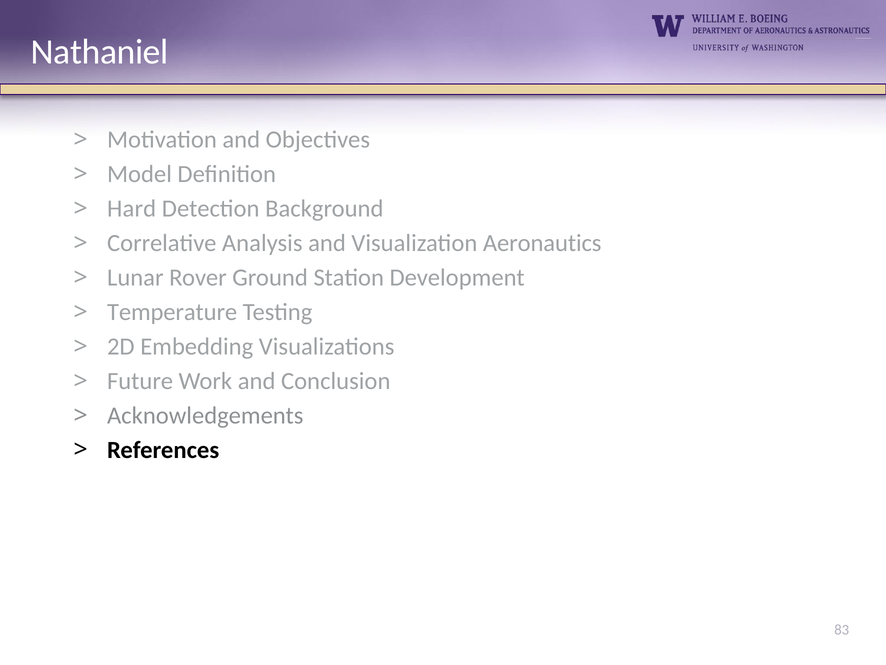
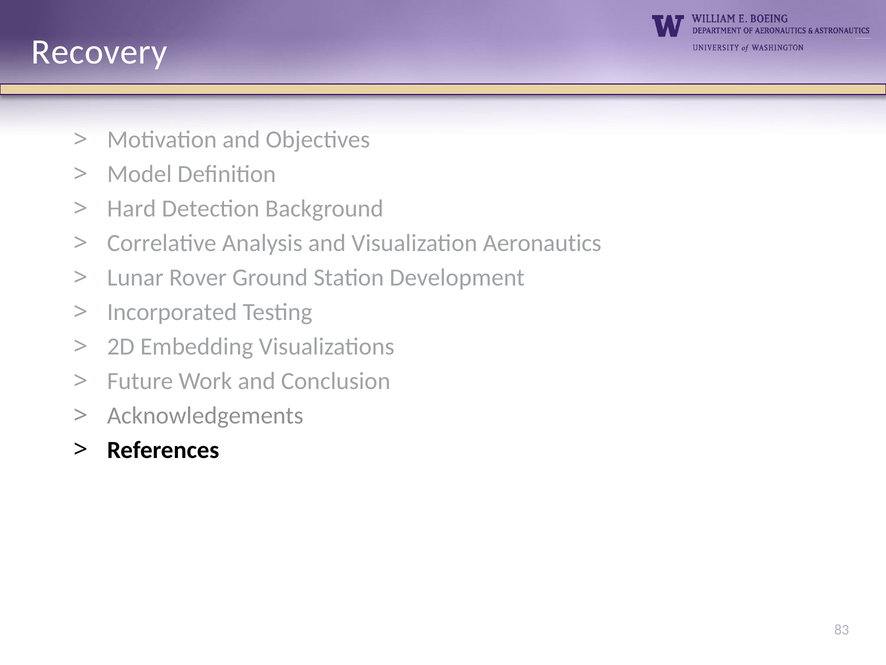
Nathaniel: Nathaniel -> Recovery (99, 52)
Temperature: Temperature -> Incorporated (172, 312)
